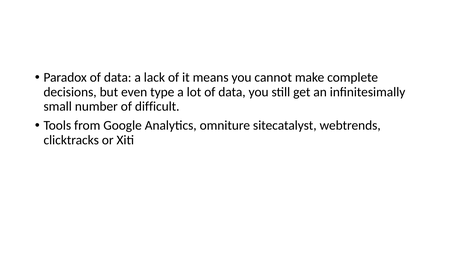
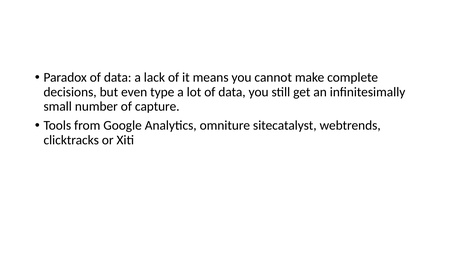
difficult: difficult -> capture (157, 106)
